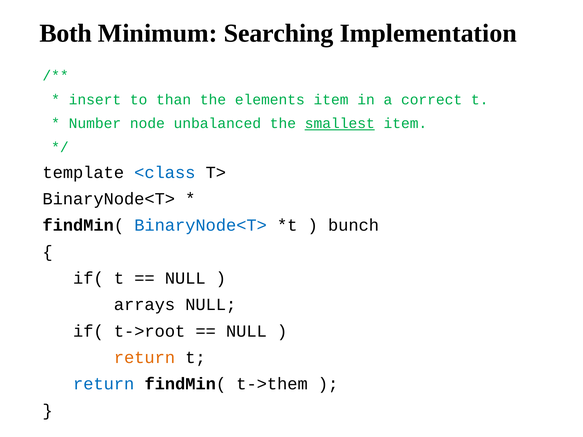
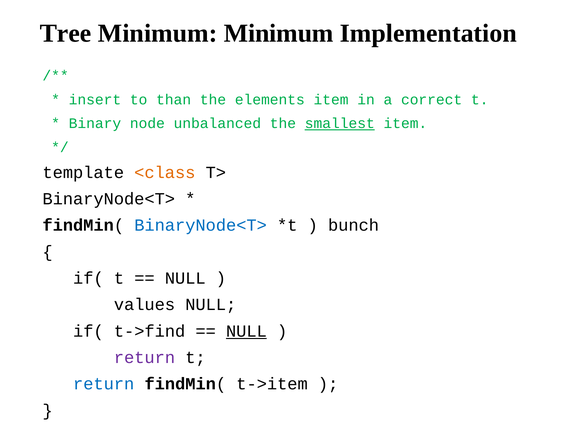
Both: Both -> Tree (66, 33)
Minimum Searching: Searching -> Minimum (279, 33)
Number: Number -> Binary (95, 124)
<class colour: blue -> orange (165, 173)
arrays: arrays -> values (144, 305)
t->root: t->root -> t->find (150, 331)
NULL underline: none -> present (246, 331)
return colour: orange -> purple (144, 358)
t->them: t->them -> t->item (272, 384)
